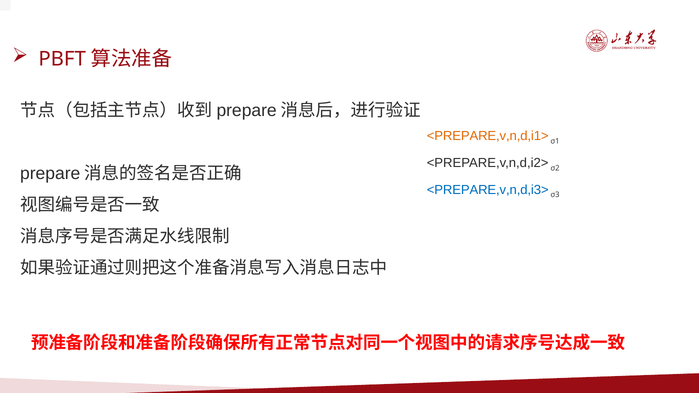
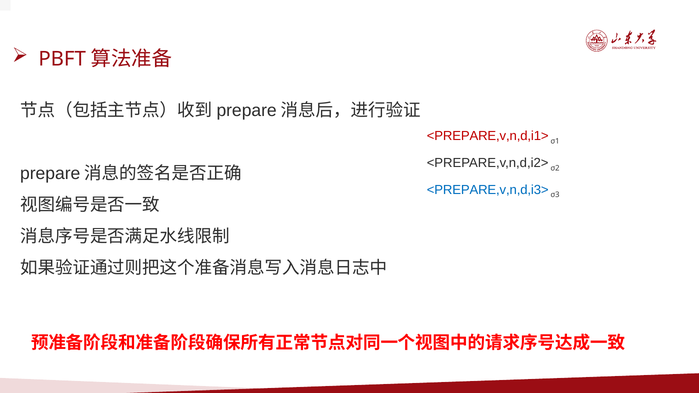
<PREPARE,v,n,d,i1> colour: orange -> red (488, 136)
